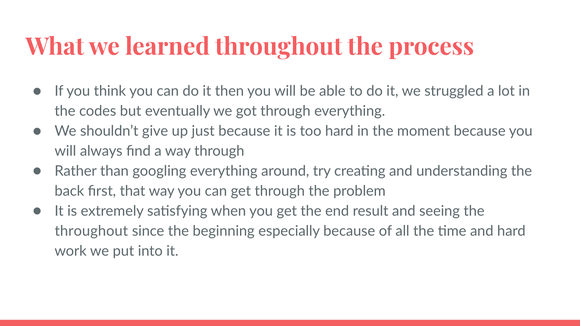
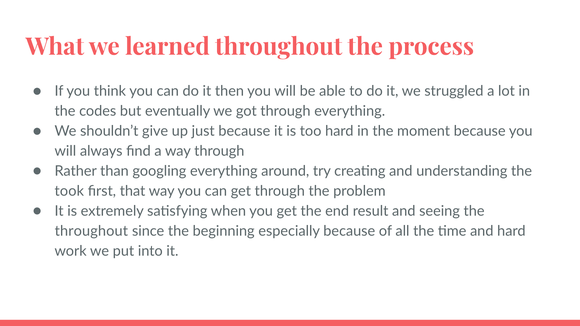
back: back -> took (69, 191)
